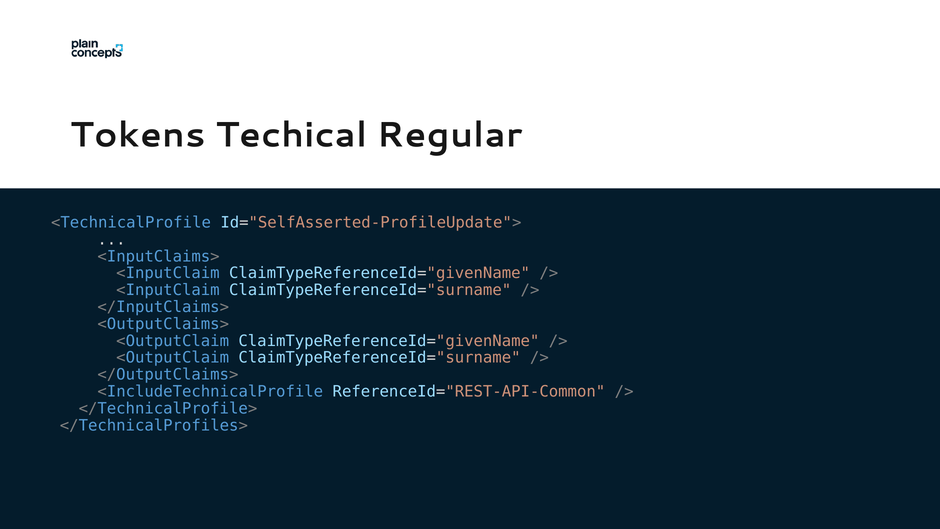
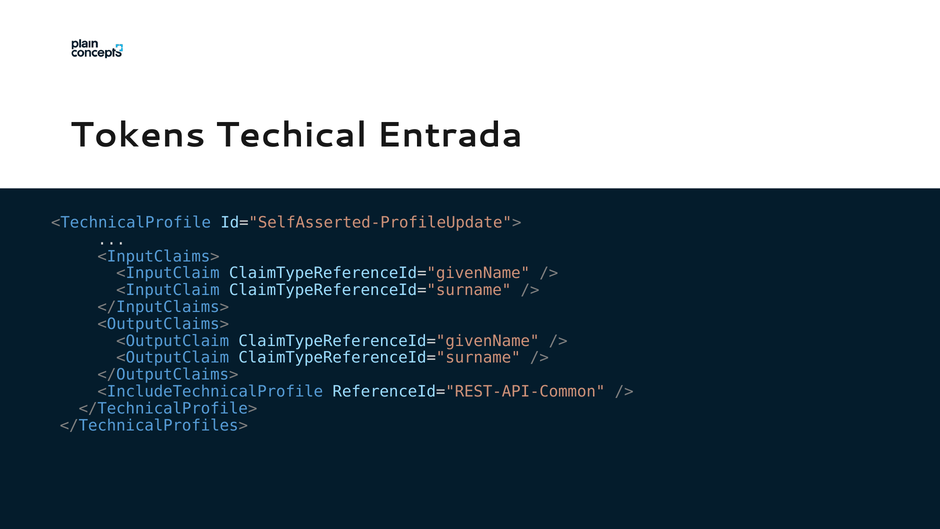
Regular: Regular -> Entrada (450, 135)
